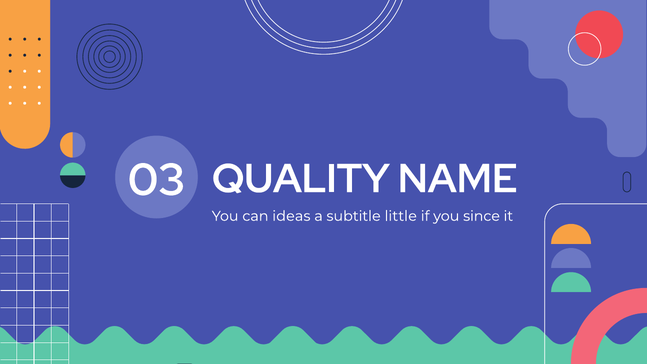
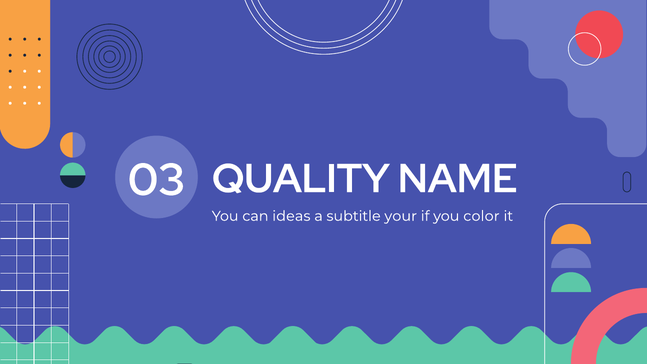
little: little -> your (401, 216)
since: since -> color (481, 216)
